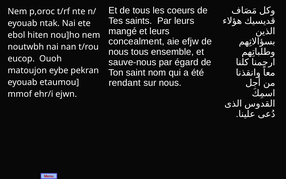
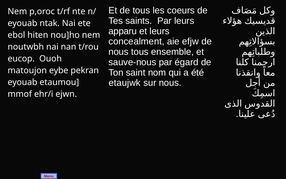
mangé: mangé -> apparu (123, 31)
rendant: rendant -> etaujwk (125, 83)
